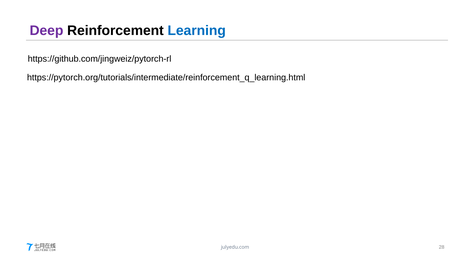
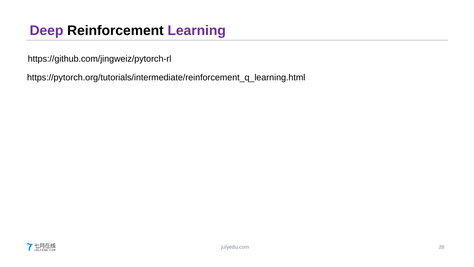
Learning colour: blue -> purple (197, 31)
